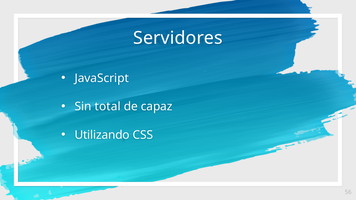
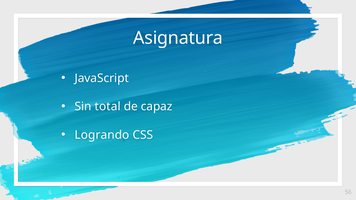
Servidores: Servidores -> Asignatura (178, 38)
Utilizando: Utilizando -> Logrando (102, 135)
